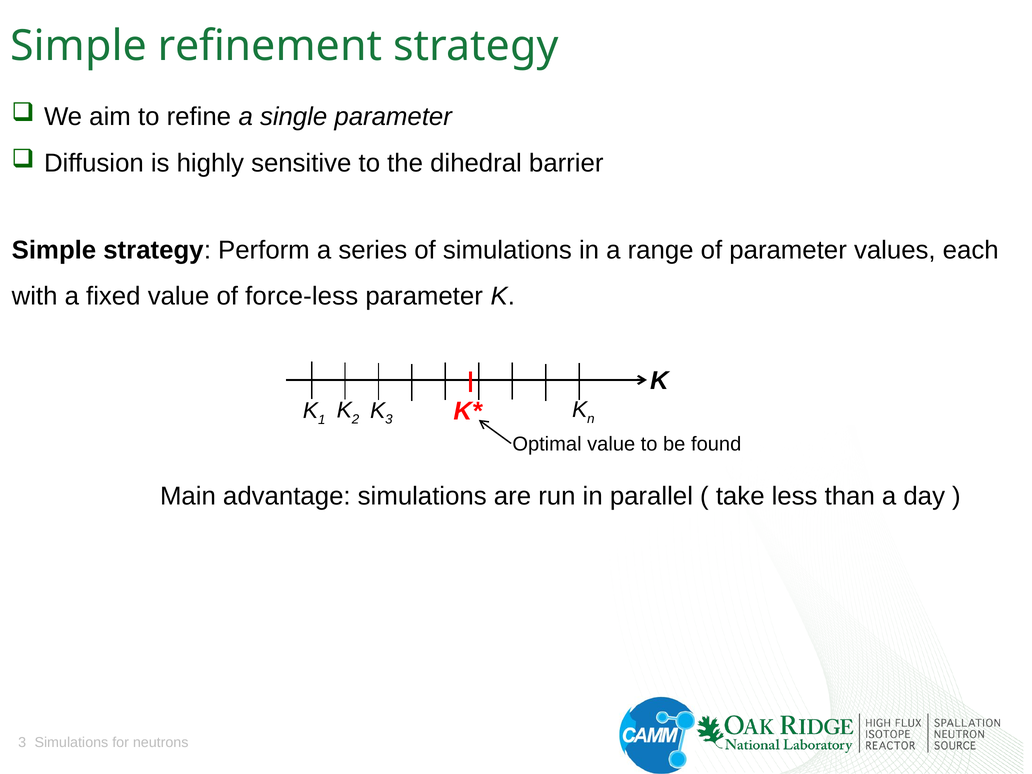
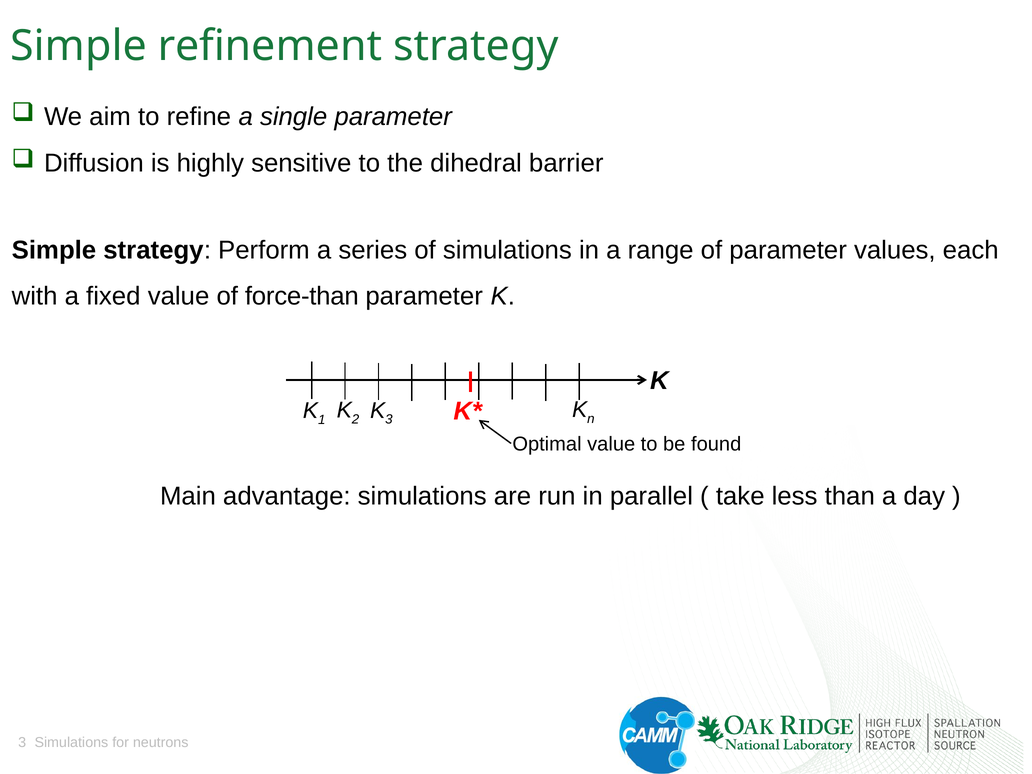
force-less: force-less -> force-than (302, 296)
